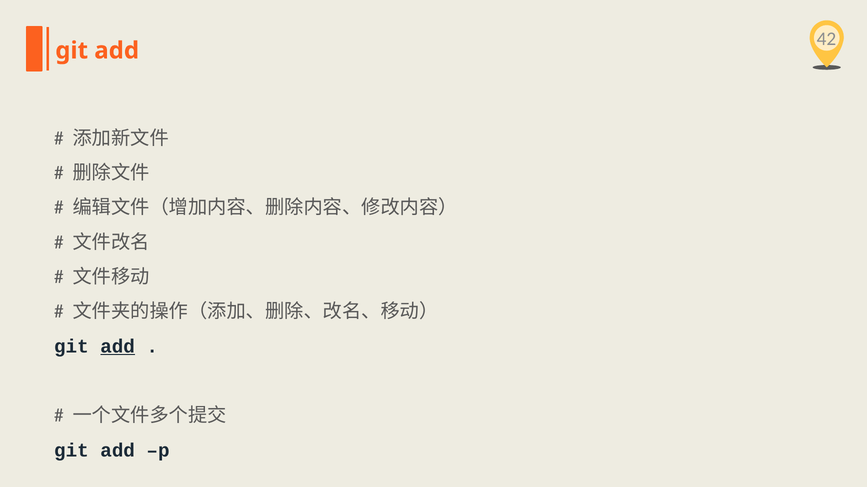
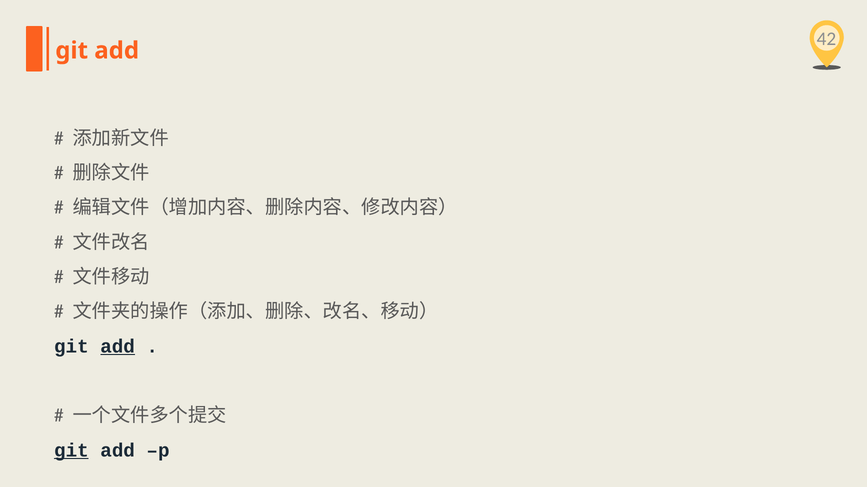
git underline: none -> present (71, 451)
